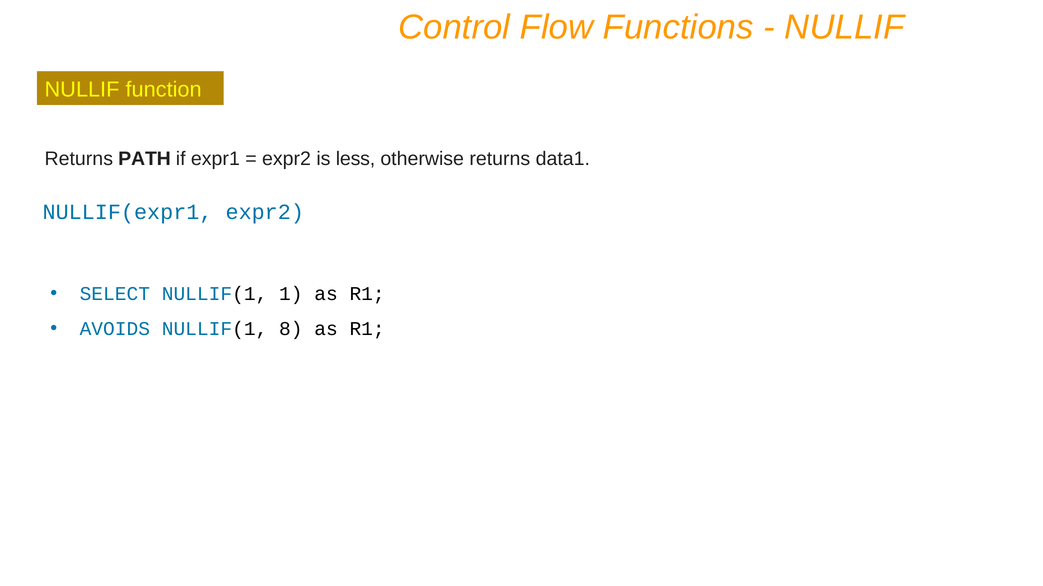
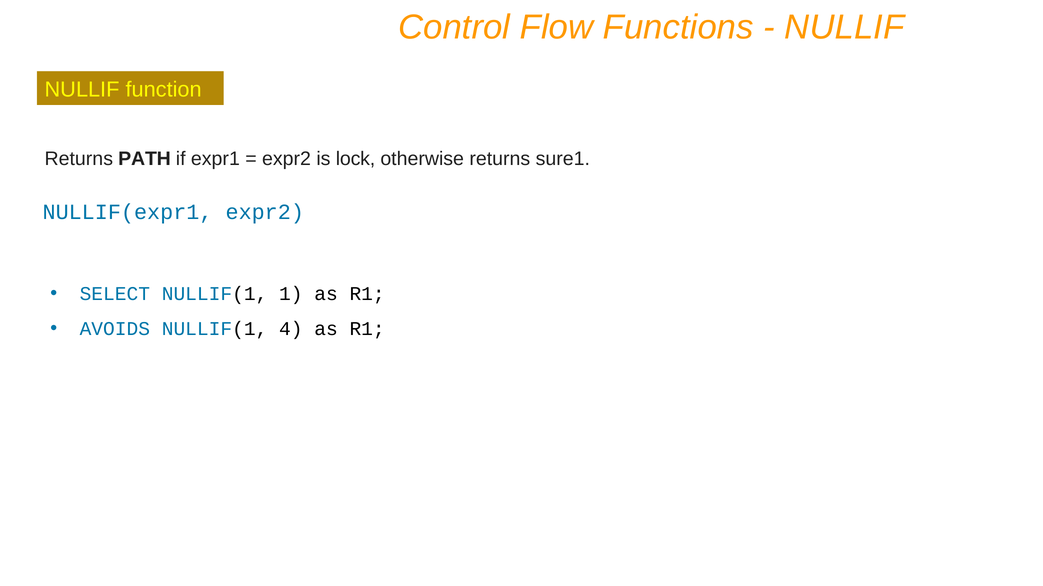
less: less -> lock (356, 159)
data1: data1 -> sure1 (563, 159)
8: 8 -> 4 (291, 329)
